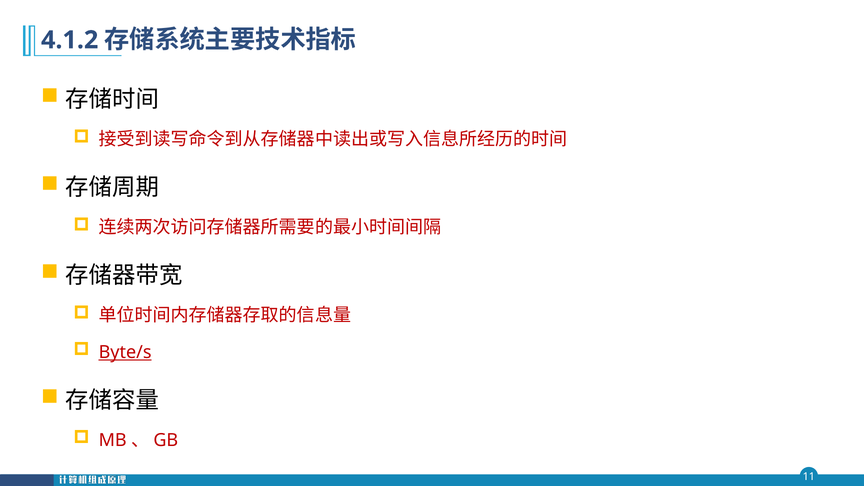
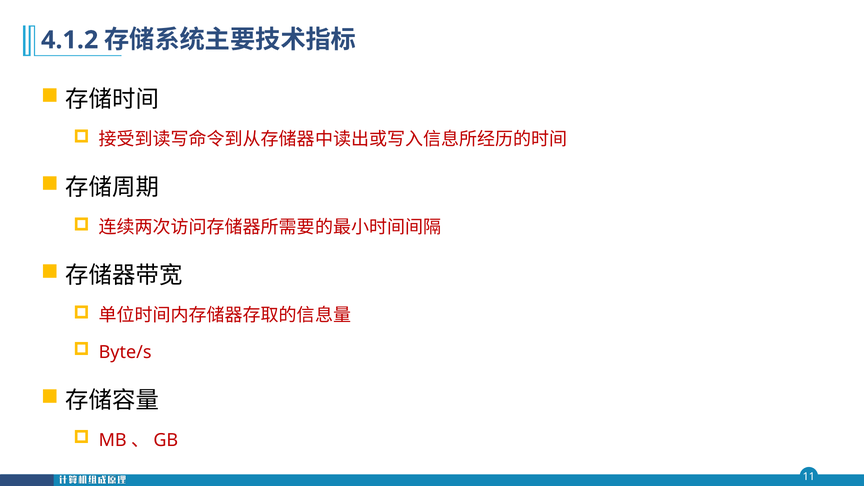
Byte/s underline: present -> none (125, 352)
